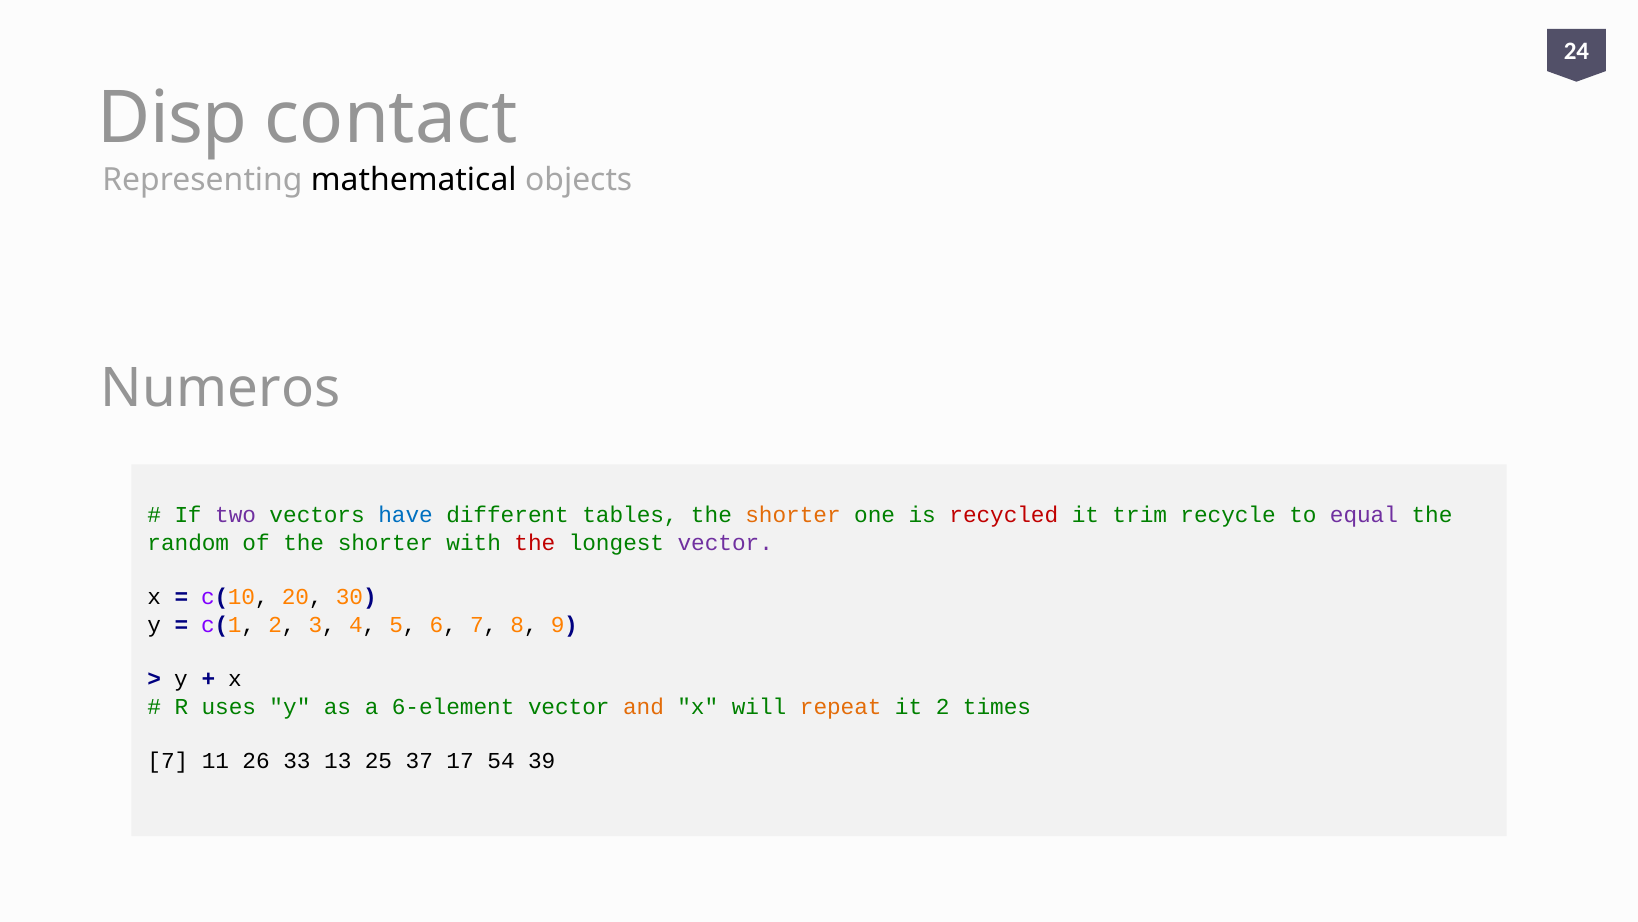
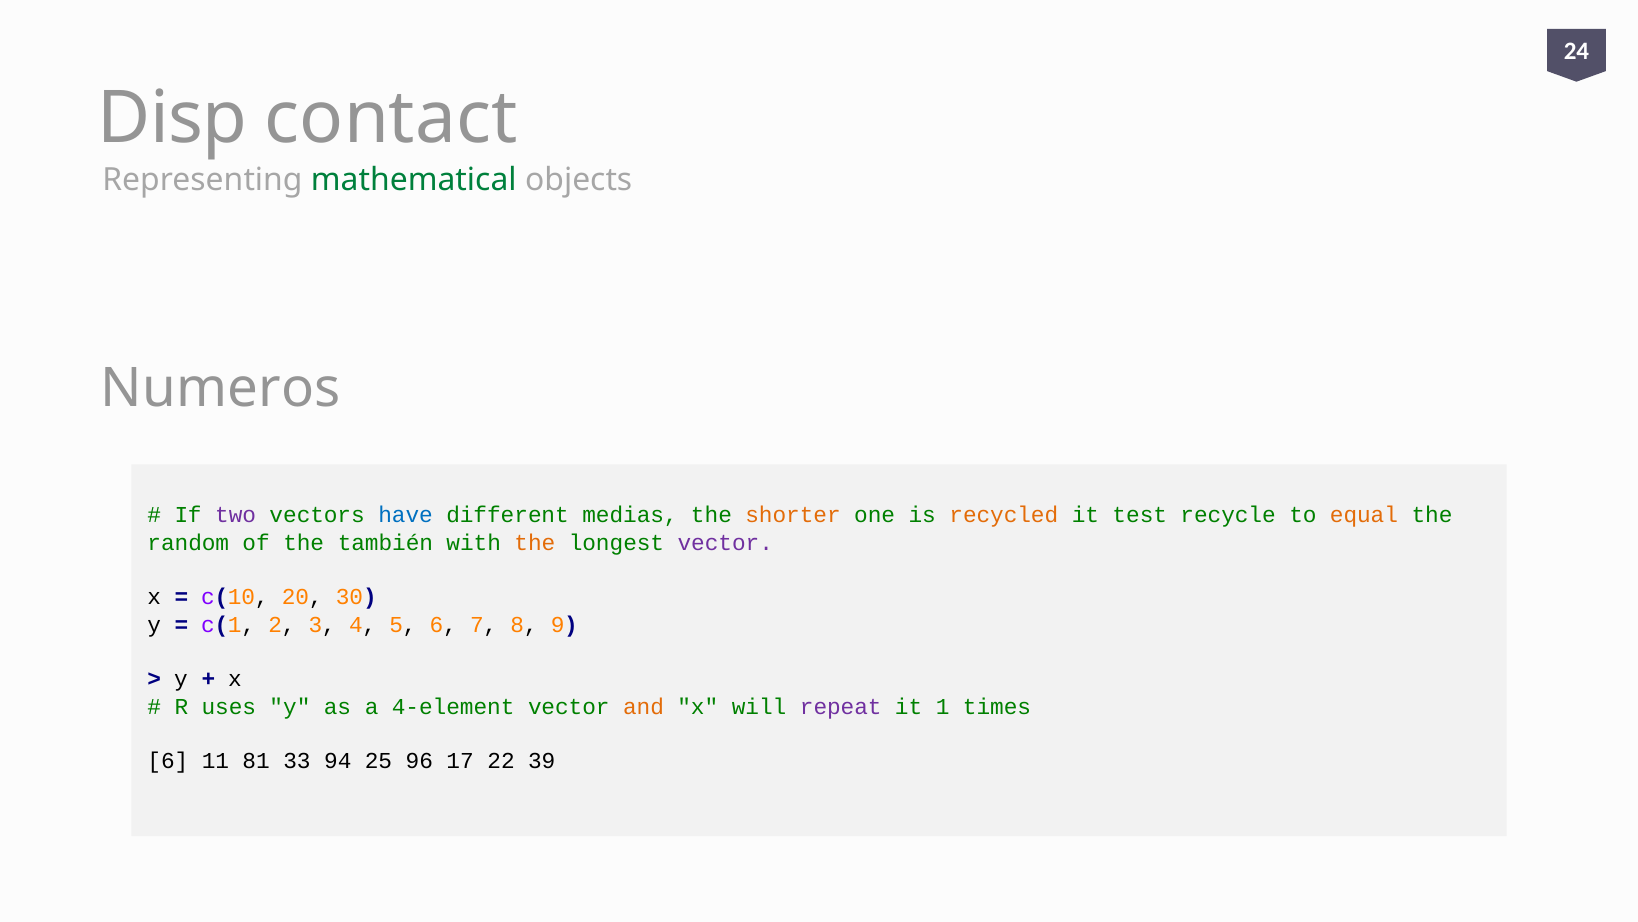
mathematical colour: black -> green (414, 180)
tables: tables -> medias (630, 515)
recycled colour: red -> orange (1004, 515)
trim: trim -> test (1140, 515)
equal colour: purple -> orange (1364, 515)
of the shorter: shorter -> también (385, 542)
the colour: red -> orange (535, 542)
6-element: 6-element -> 4-element (453, 706)
repeat colour: orange -> purple (841, 706)
it 2: 2 -> 1 (943, 706)
7: 7 -> 6 (168, 761)
26: 26 -> 81 (256, 761)
13: 13 -> 94 (338, 761)
37: 37 -> 96 (419, 761)
54: 54 -> 22 (501, 761)
